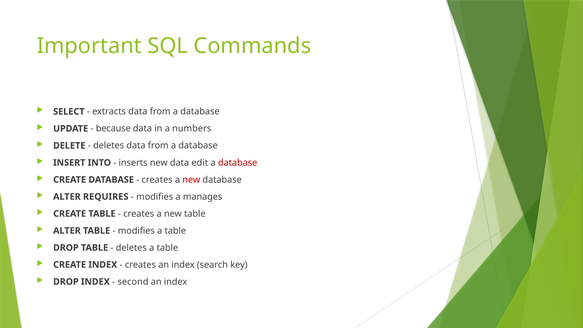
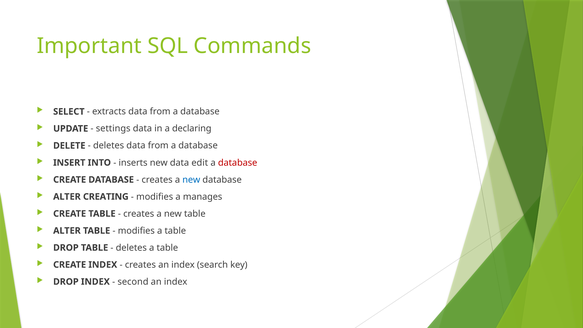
because: because -> settings (113, 129)
numbers: numbers -> declaring (192, 129)
new colour: red -> blue (191, 180)
REQUIRES: REQUIRES -> CREATING (106, 197)
